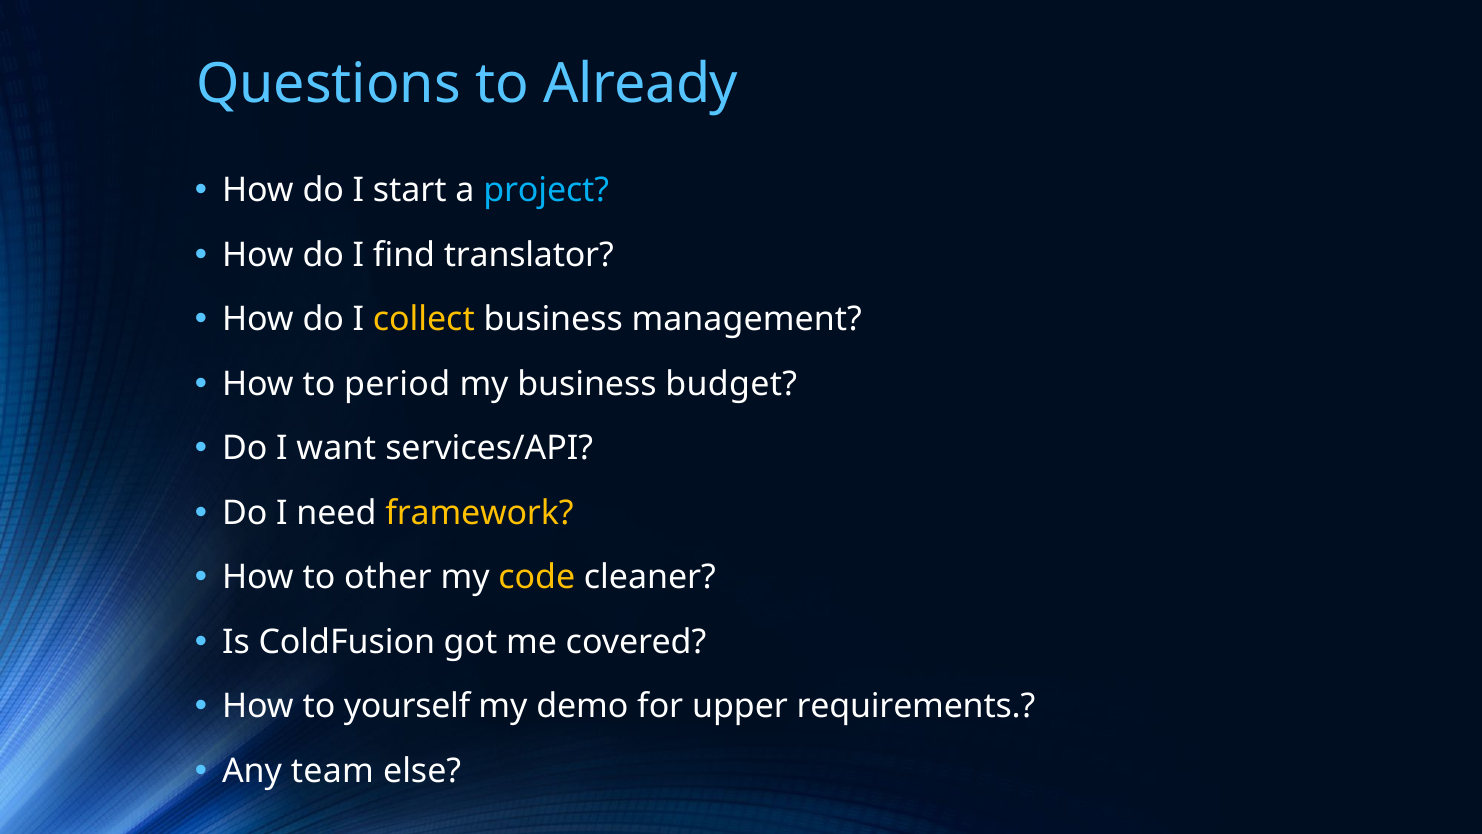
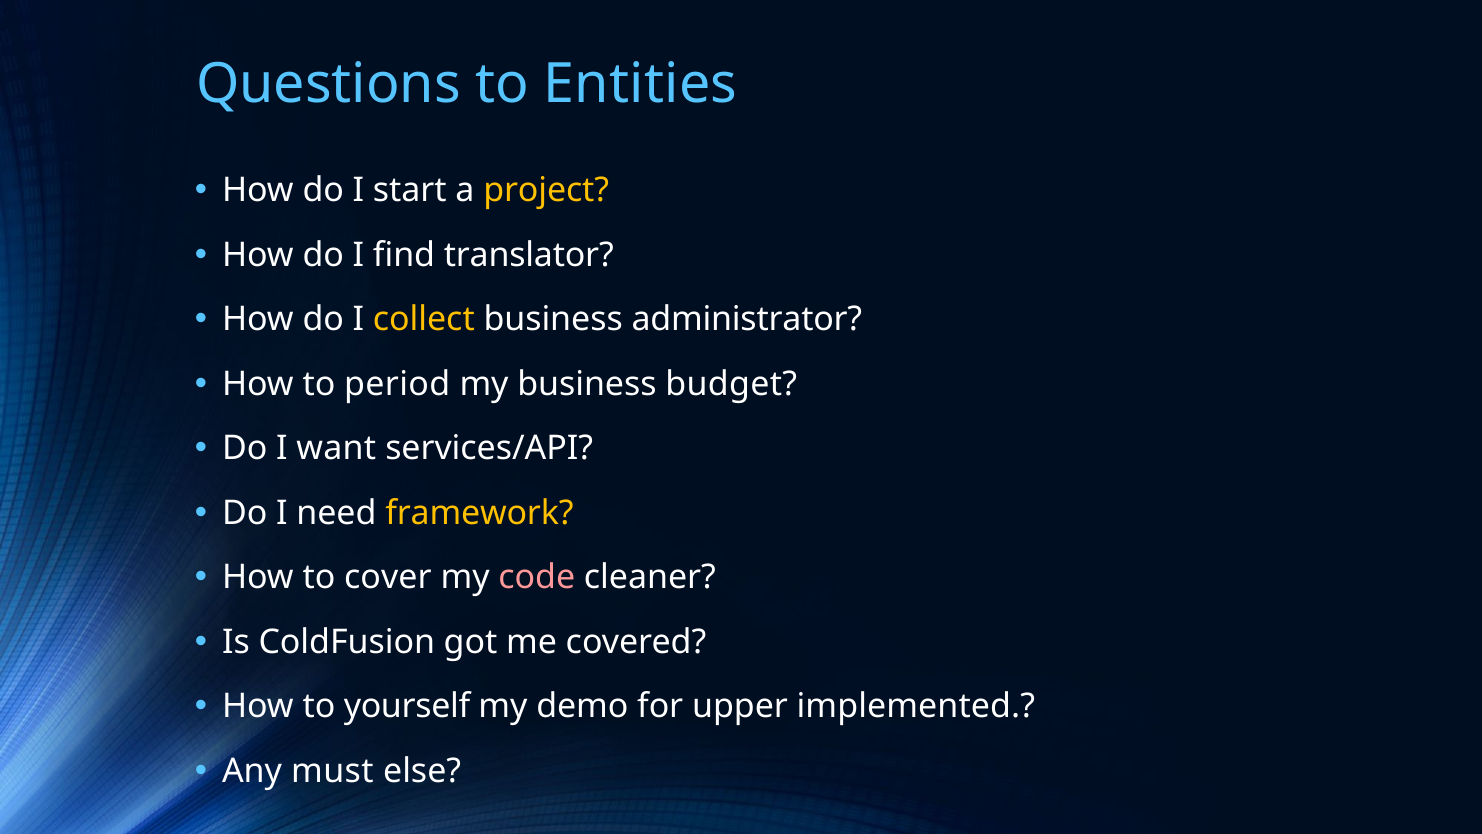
Already: Already -> Entities (640, 84)
project colour: light blue -> yellow (546, 190)
management: management -> administrator (747, 319)
other: other -> cover (388, 577)
code colour: yellow -> pink (537, 577)
requirements: requirements -> implemented (916, 706)
team: team -> must (332, 771)
